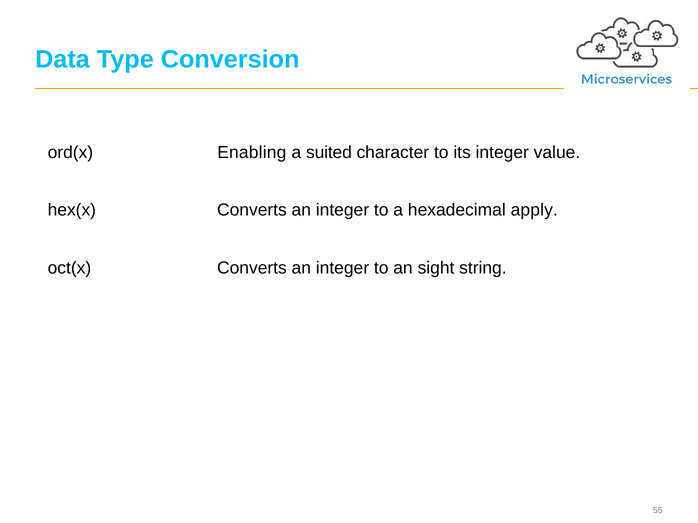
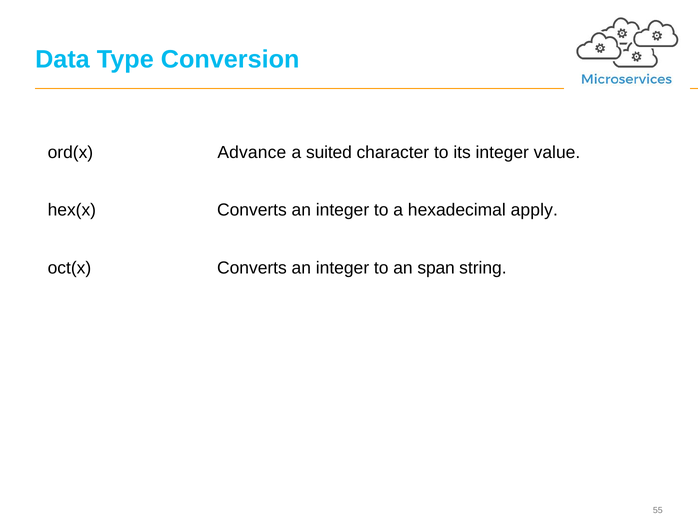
Enabling: Enabling -> Advance (252, 153)
sight: sight -> span (436, 268)
